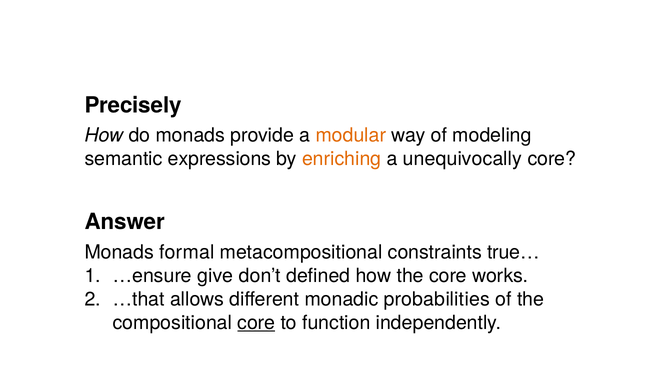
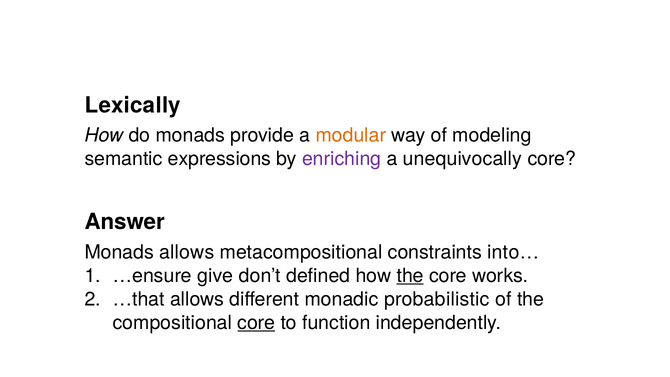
Precisely: Precisely -> Lexically (133, 105)
enriching colour: orange -> purple (342, 159)
Monads formal: formal -> allows (187, 252)
true…: true… -> into… (513, 252)
the underline: none -> present (410, 276)
probabilities: probabilities -> probabilistic (437, 299)
